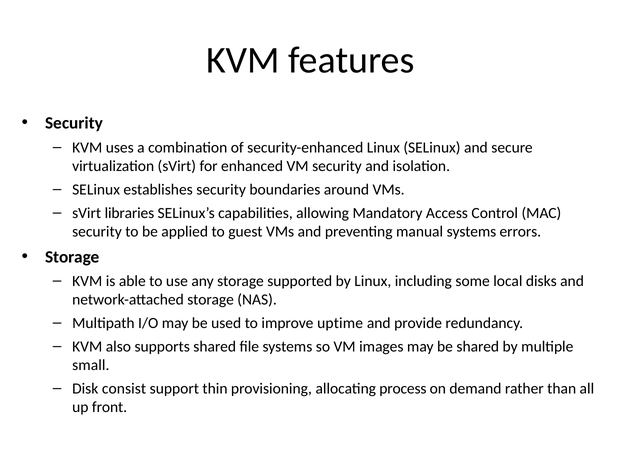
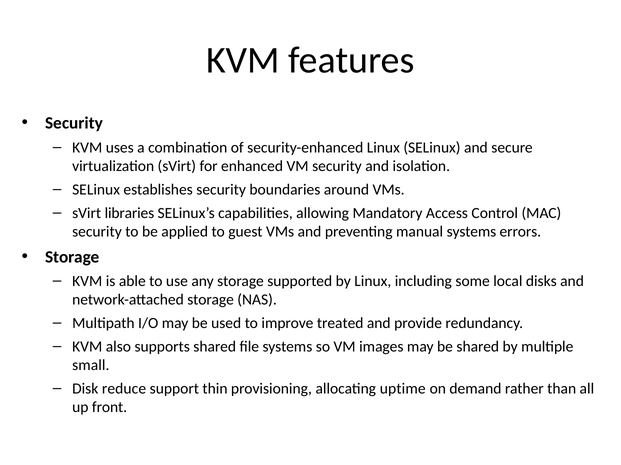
uptime: uptime -> treated (340, 324)
consist: consist -> reduce (124, 389)
process: process -> uptime (403, 389)
